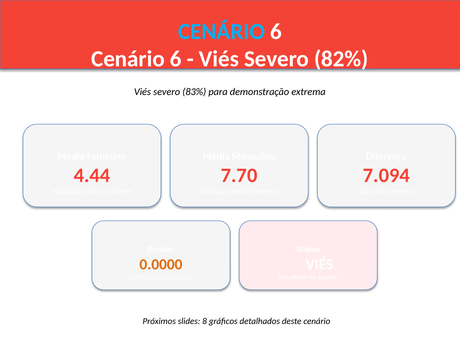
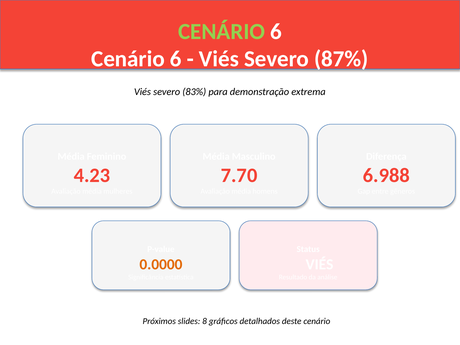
CENÁRIO colour: light blue -> light green (222, 31)
82%: 82% -> 87% (341, 59)
4.44: 4.44 -> 4.23 (92, 175)
7.094: 7.094 -> 6.988 (386, 175)
